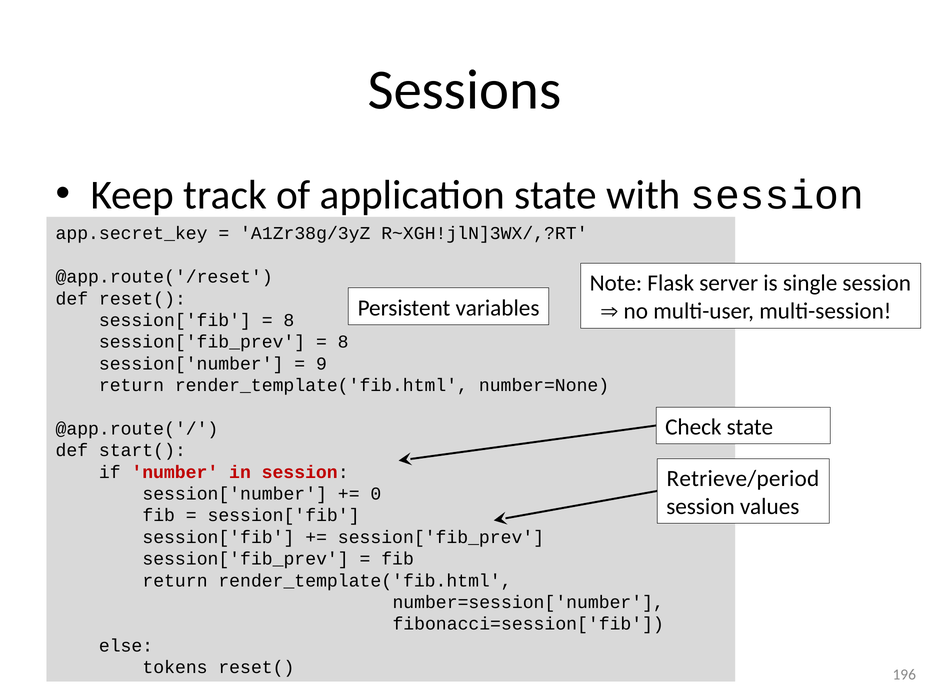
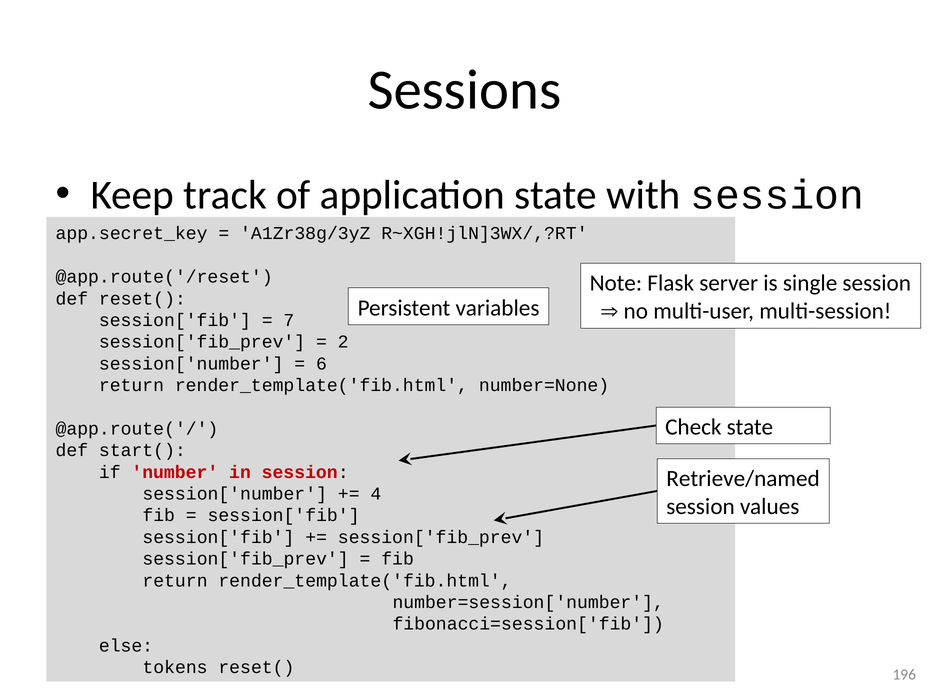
8: 8 -> 7 (289, 320)
8: 8 -> 2 (343, 342)
9: 9 -> 6 (322, 364)
Retrieve/period: Retrieve/period -> Retrieve/named (743, 478)
0: 0 -> 4 (376, 494)
